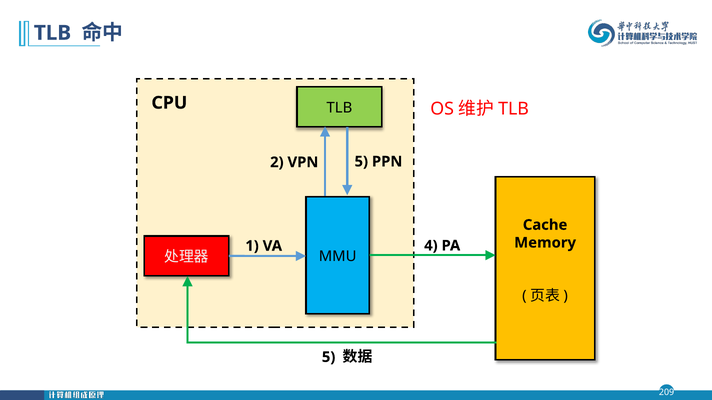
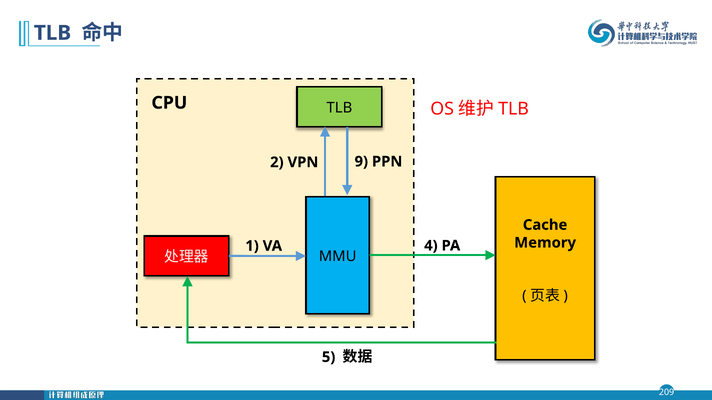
VPN 5: 5 -> 9 (361, 162)
